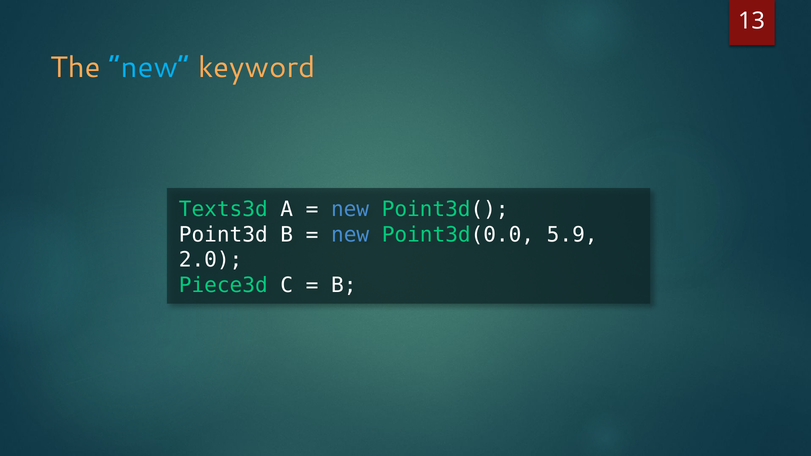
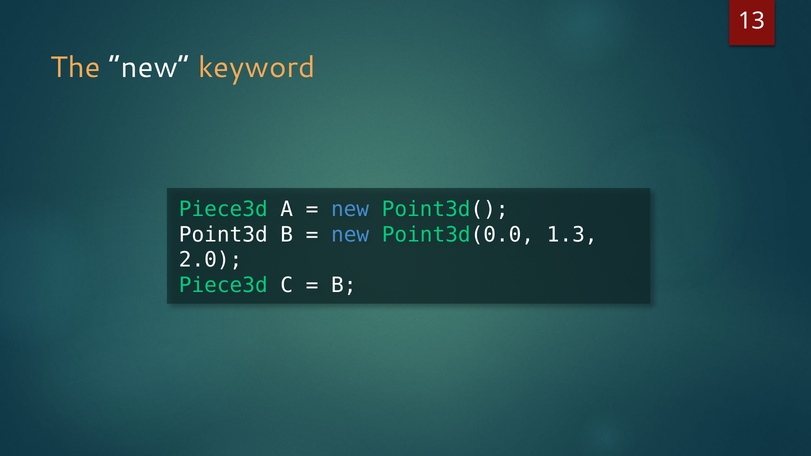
new colour: light blue -> white (149, 67)
Texts3d: Texts3d -> Piece3d (223, 209)
5.9: 5.9 -> 1.3 (572, 235)
